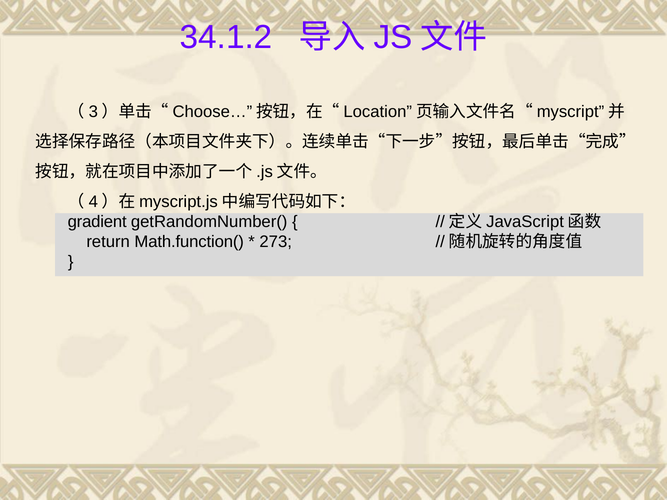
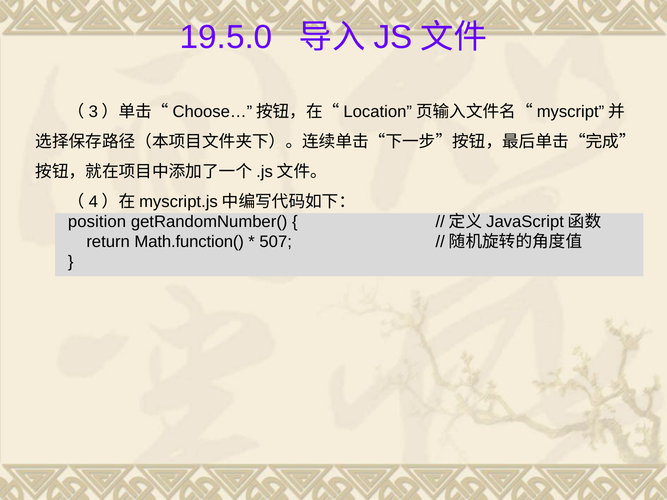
34.1.2: 34.1.2 -> 19.5.0 (226, 37)
gradient: gradient -> position (97, 222)
273: 273 -> 507 (276, 242)
